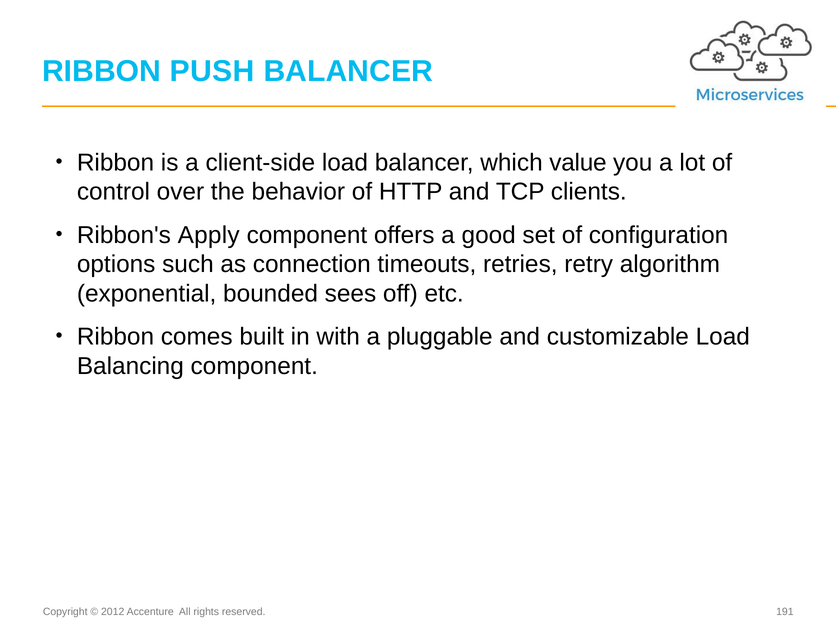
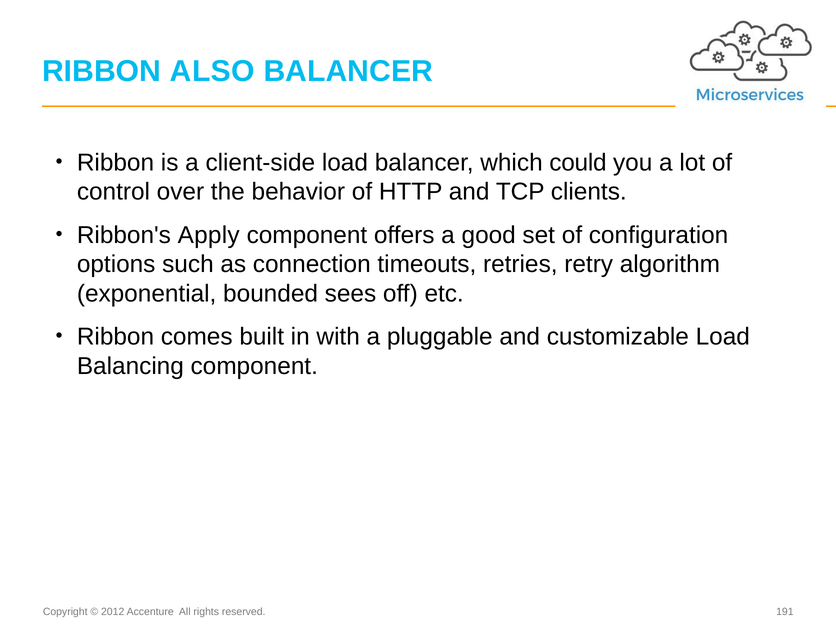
PUSH: PUSH -> ALSO (212, 71)
value: value -> could (578, 163)
